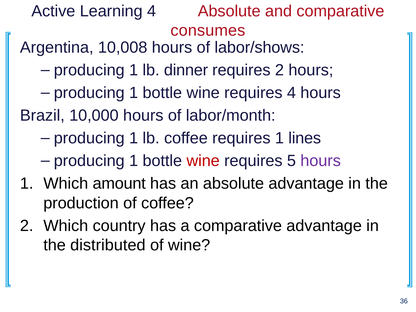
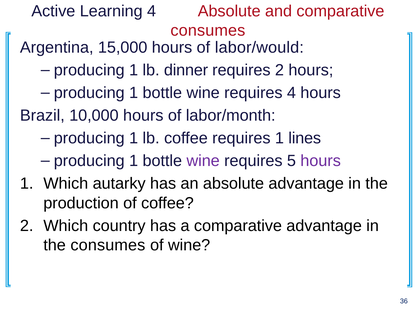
10,008: 10,008 -> 15,000 (123, 48)
labor/shows: labor/shows -> labor/would (259, 48)
wine colour: red -> purple (203, 161)
amount: amount -> autarky (119, 184)
the distributed: distributed -> consumes (108, 245)
